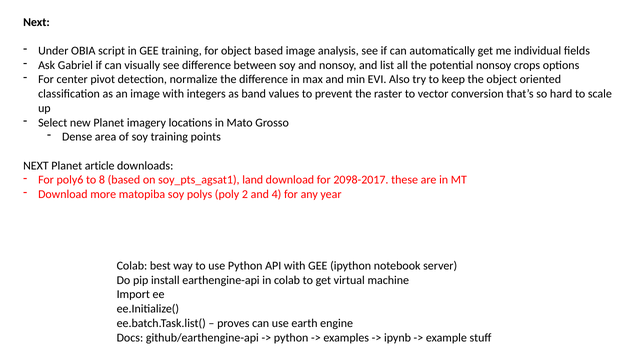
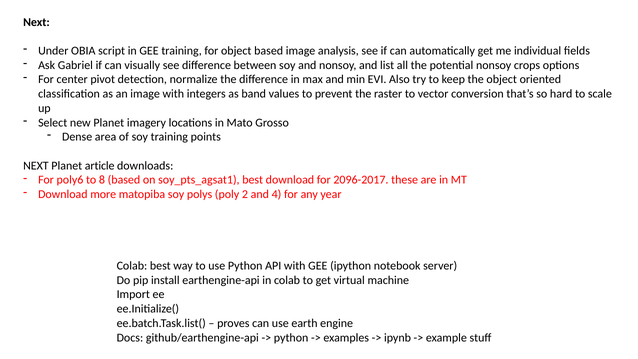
soy_pts_agsat1 land: land -> best (253, 180)
2098-2017: 2098-2017 -> 2096-2017 (361, 180)
